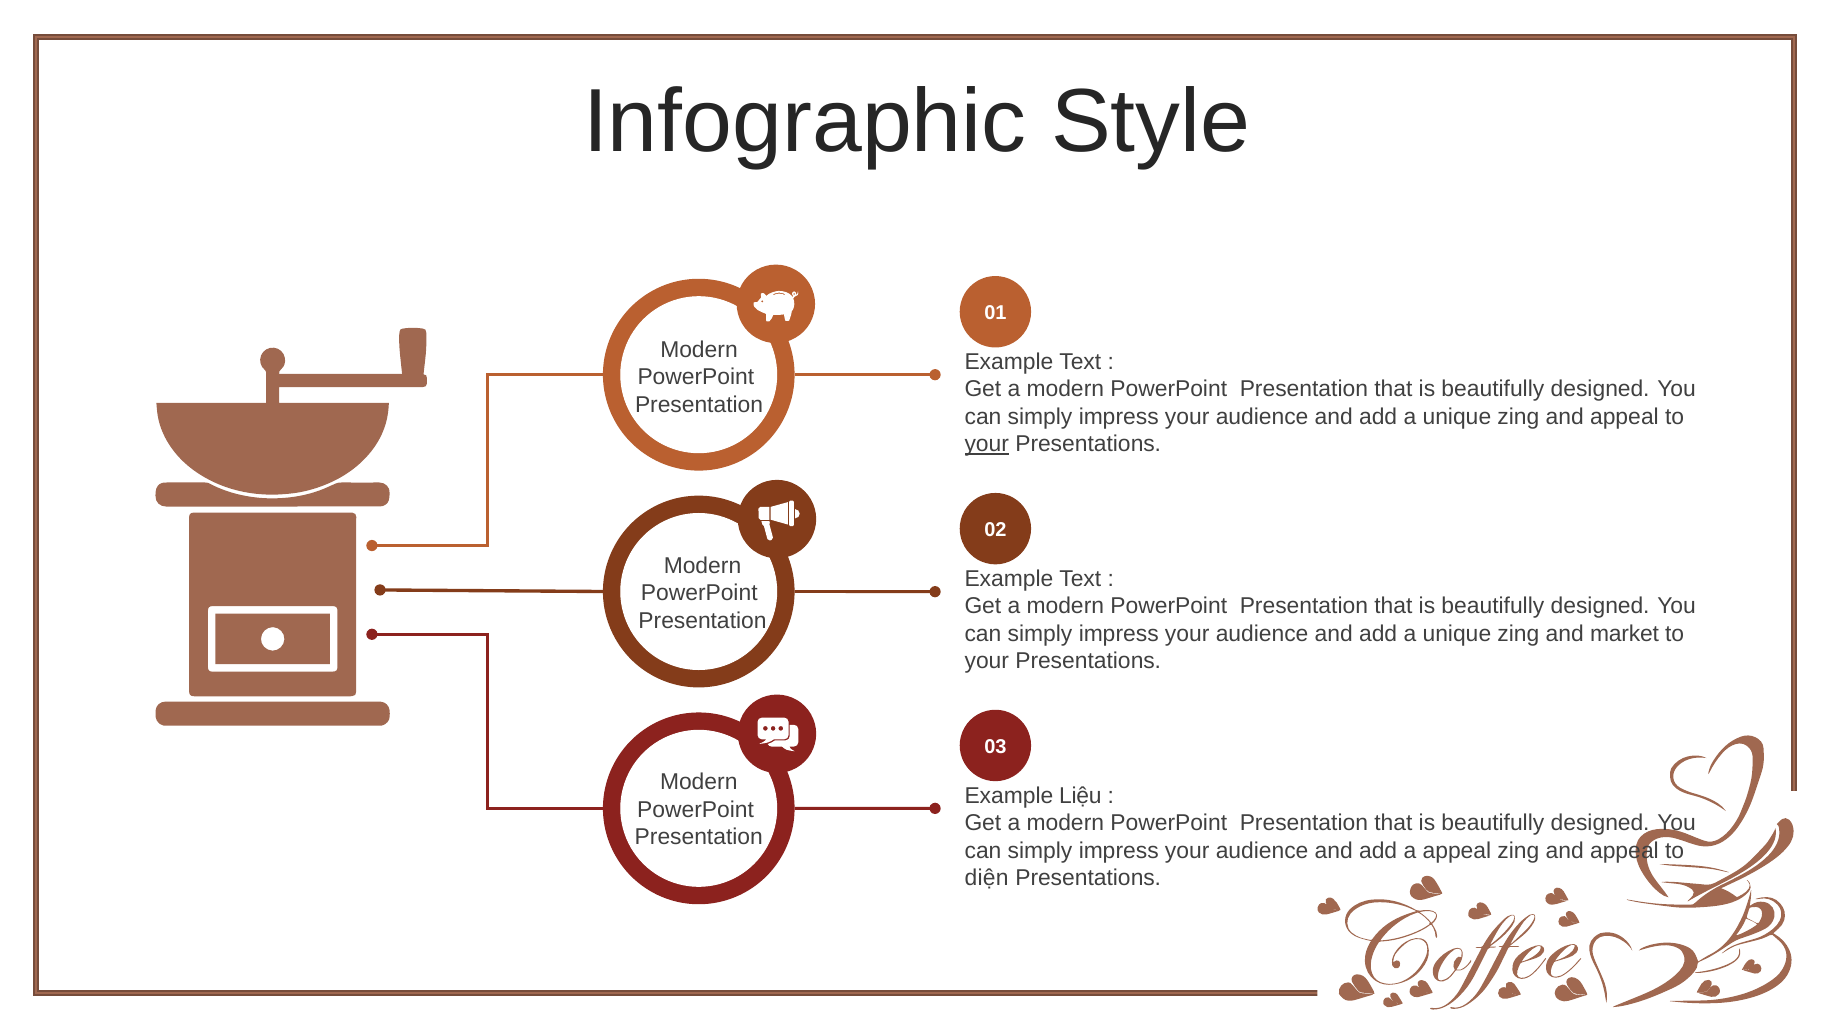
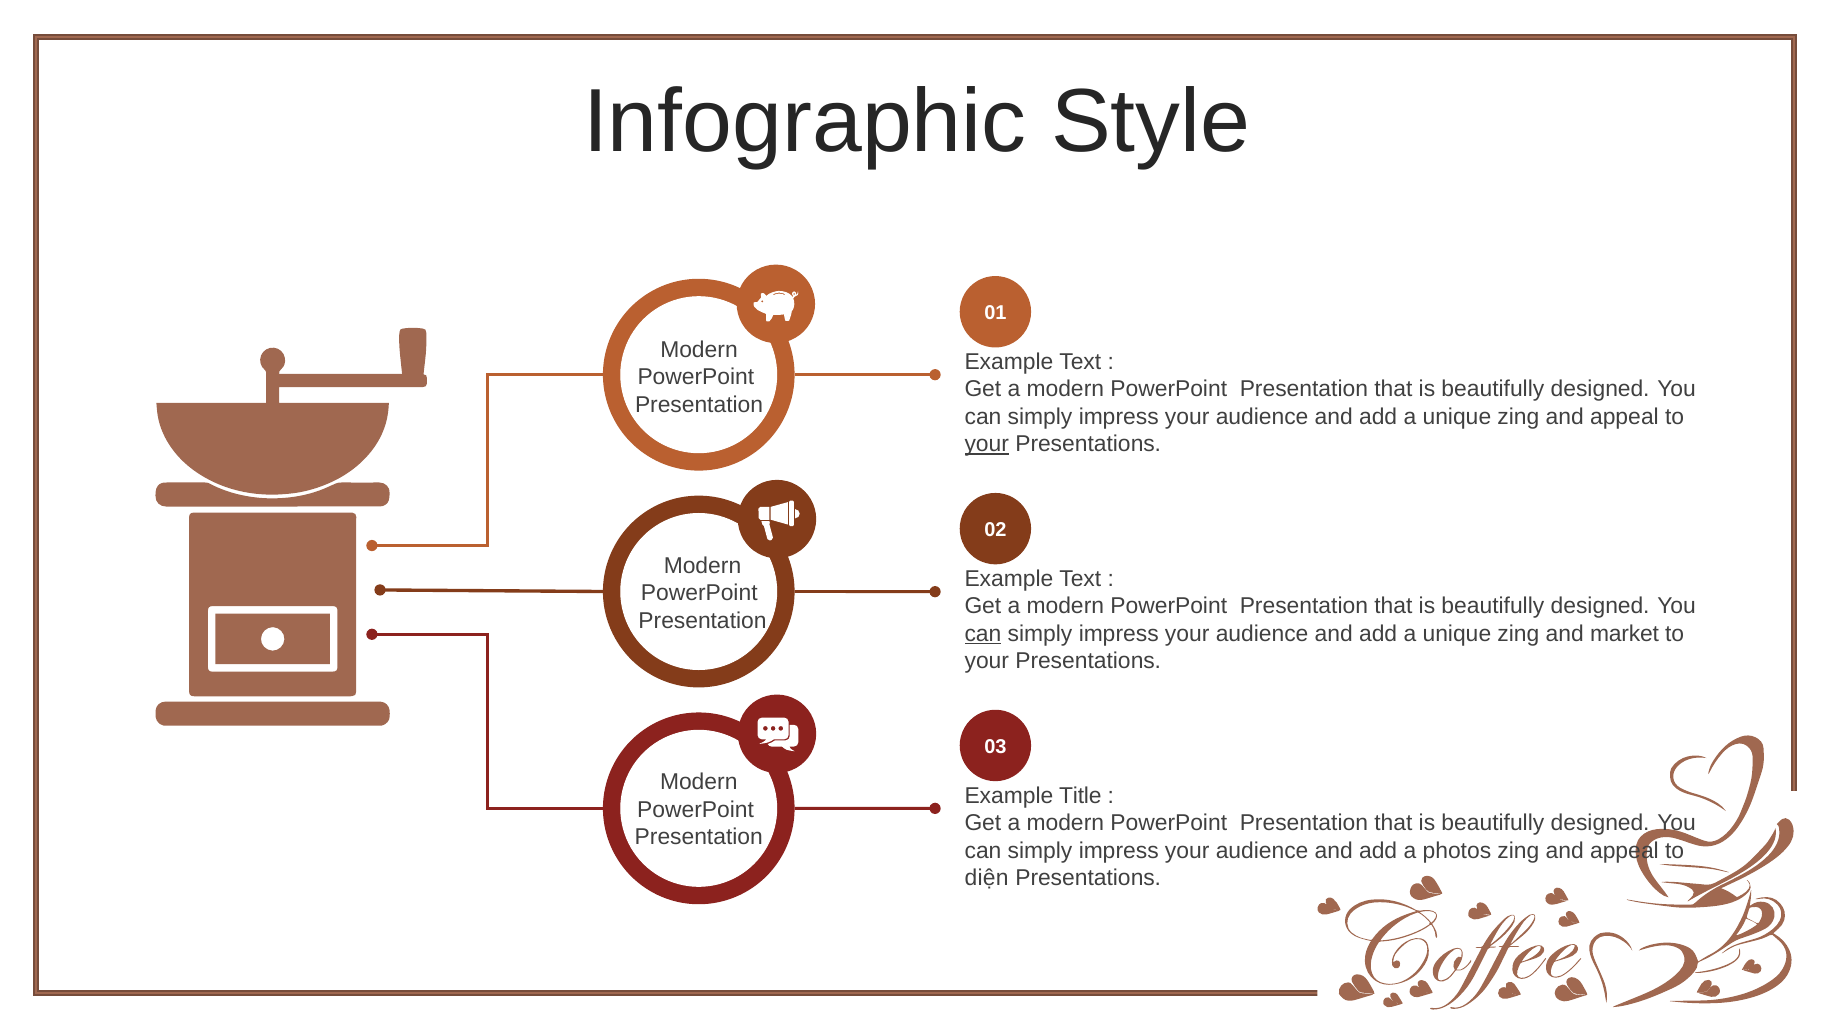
can underline: none -> present (983, 633)
Liệu: Liệu -> Title (1080, 795)
a appeal: appeal -> photos (1457, 850)
